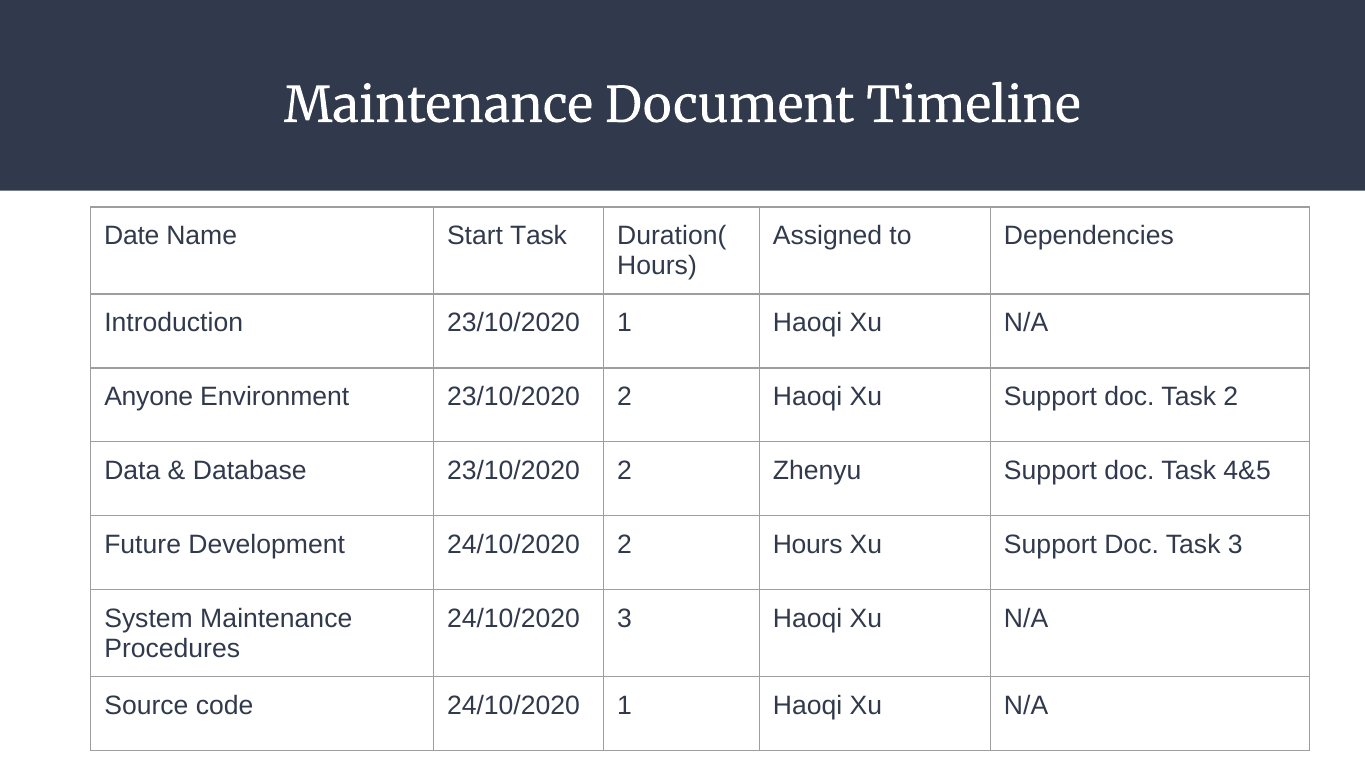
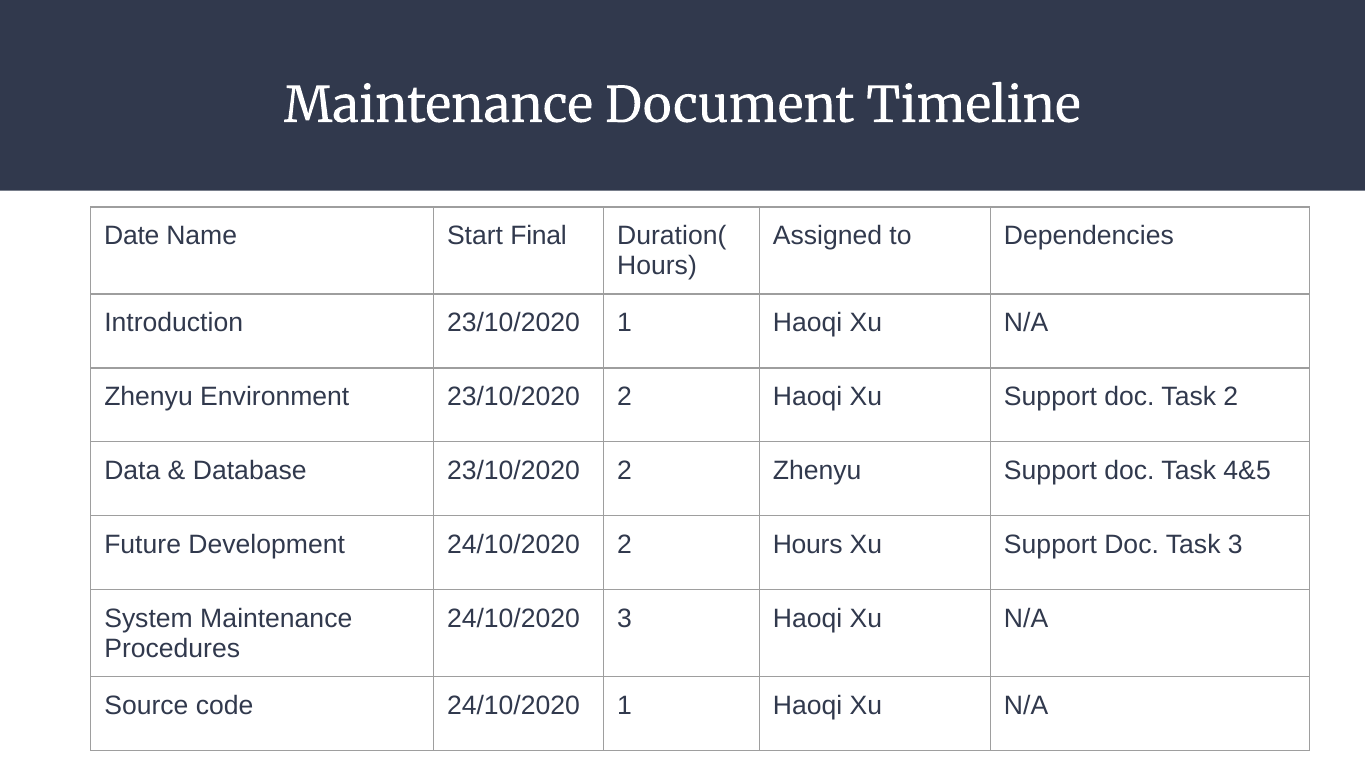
Start Task: Task -> Final (539, 236)
Anyone: Anyone -> Zhenyu (149, 397)
